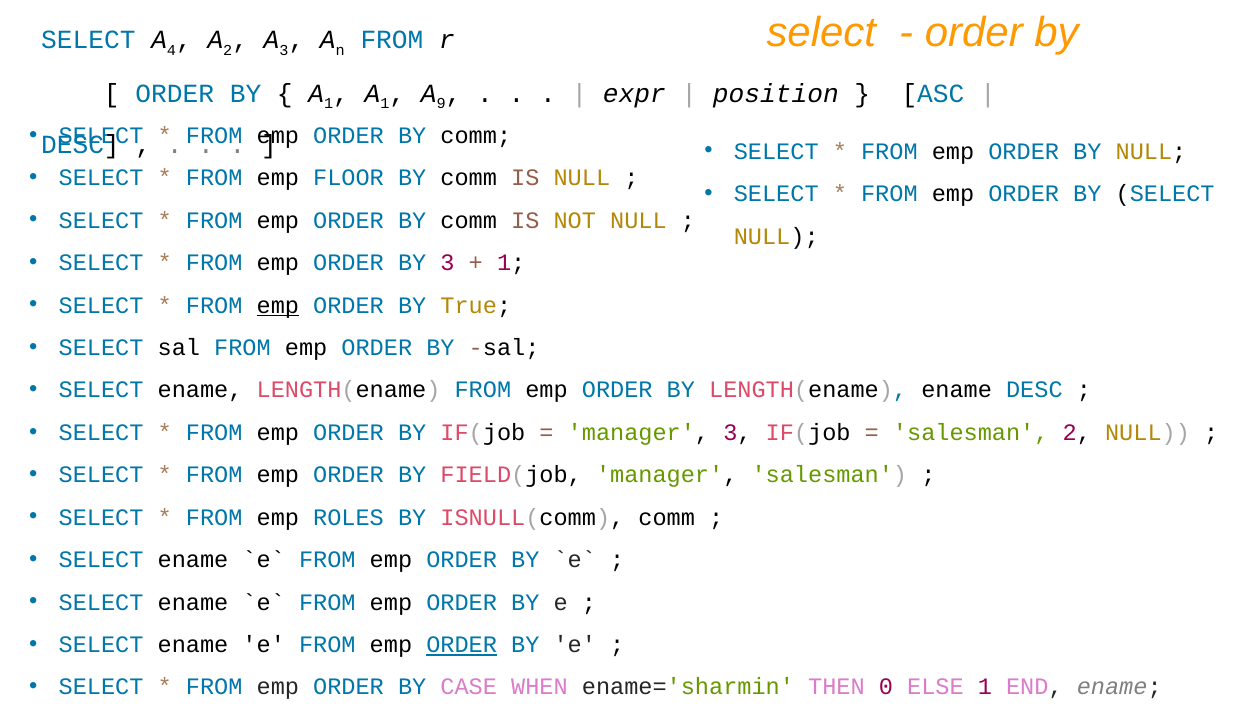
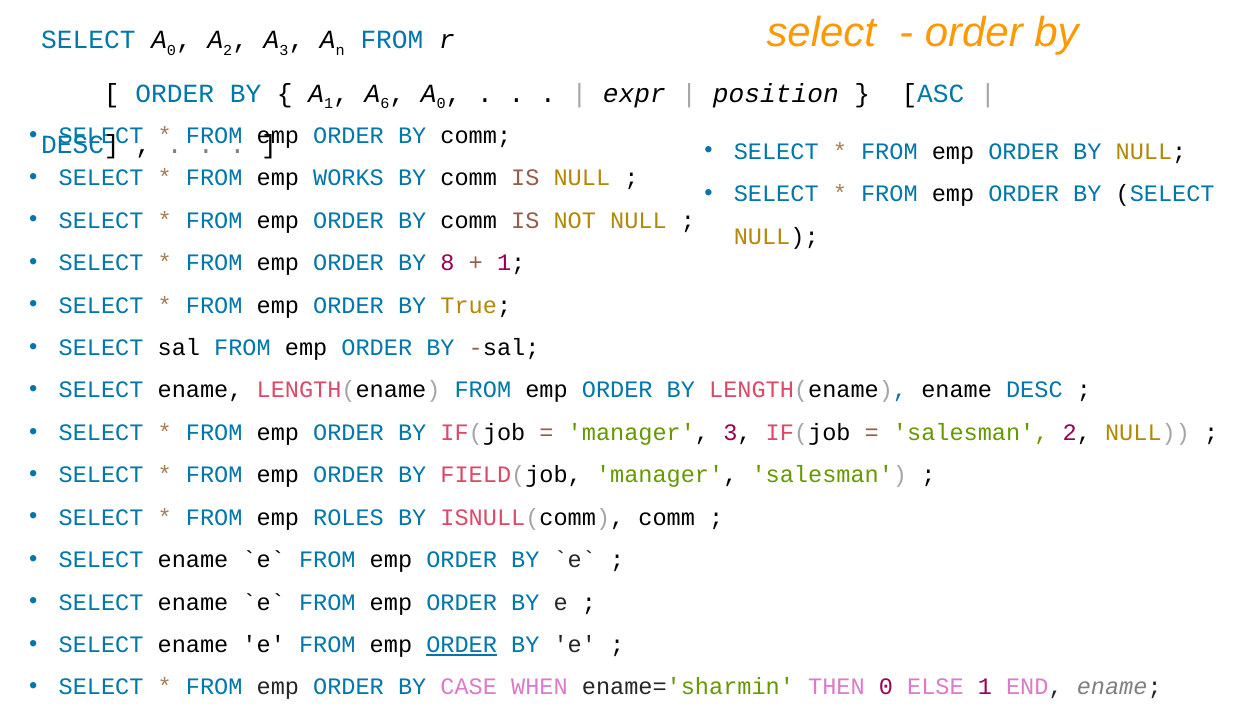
4: 4 -> 0 (172, 50)
1: 1 -> 6 (385, 104)
9: 9 -> 0 (441, 104)
FLOOR: FLOOR -> WORKS (349, 178)
BY 3: 3 -> 8 (448, 263)
emp underline: present -> none (278, 305)
